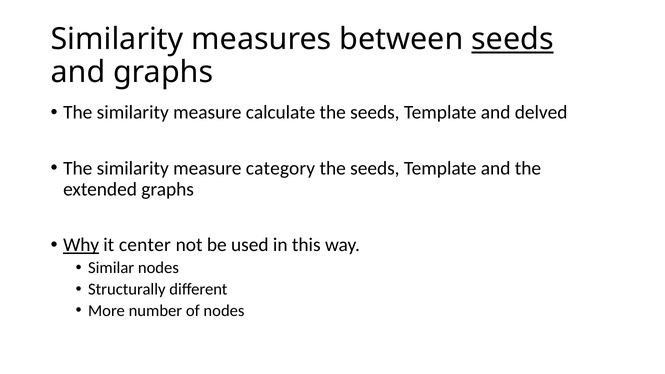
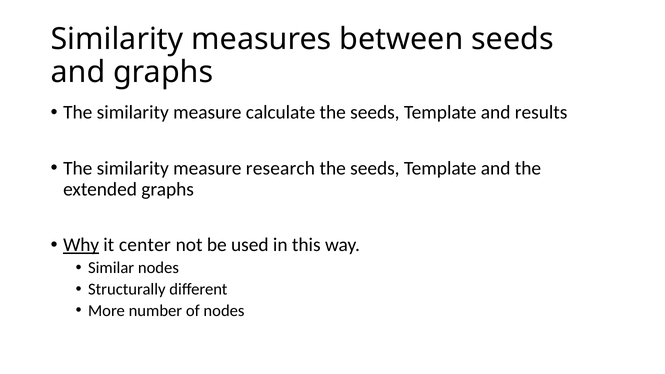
seeds underline: present -> none (512, 39)
delved: delved -> results (541, 112)
category: category -> research (280, 168)
